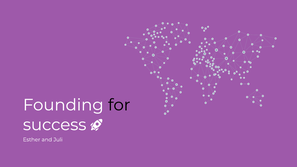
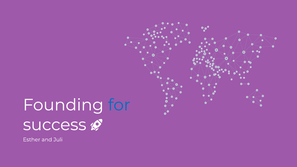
for colour: black -> blue (119, 105)
